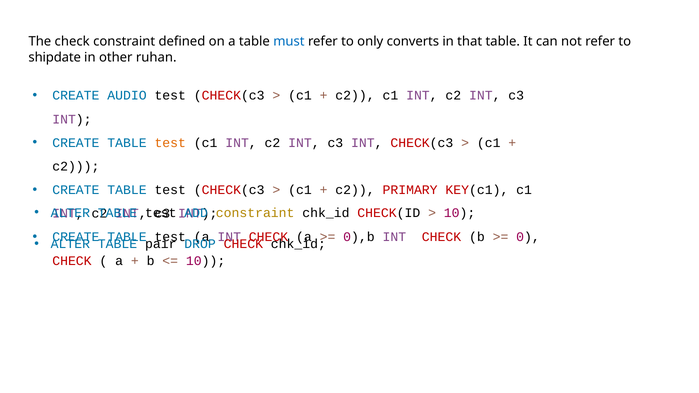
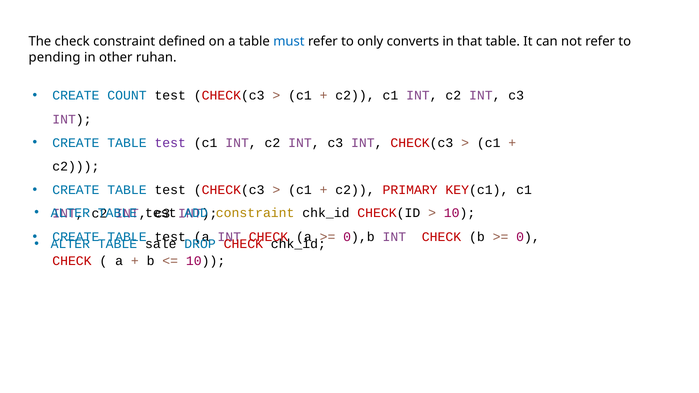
shipdate: shipdate -> pending (55, 57)
AUDIO: AUDIO -> COUNT (127, 96)
test colour: orange -> purple (170, 143)
pair: pair -> sale (161, 244)
